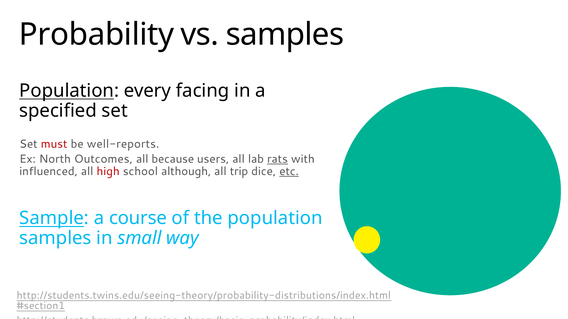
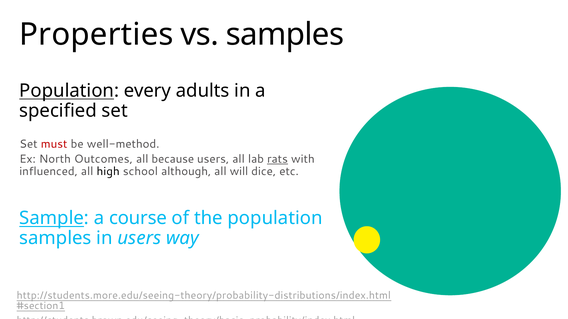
Probability: Probability -> Properties (96, 34)
facing: facing -> adults (203, 91)
well-reports: well-reports -> well-method (123, 144)
high colour: red -> black (108, 172)
trip: trip -> will (239, 172)
etc underline: present -> none (289, 172)
in small: small -> users (139, 238)
http://students.twins.edu/seeing-theory/probability-distributions/index.html: http://students.twins.edu/seeing-theory/probability-distributions/index.html -> http://students.more.edu/seeing-theory/probability-distributions/index.html (204, 296)
